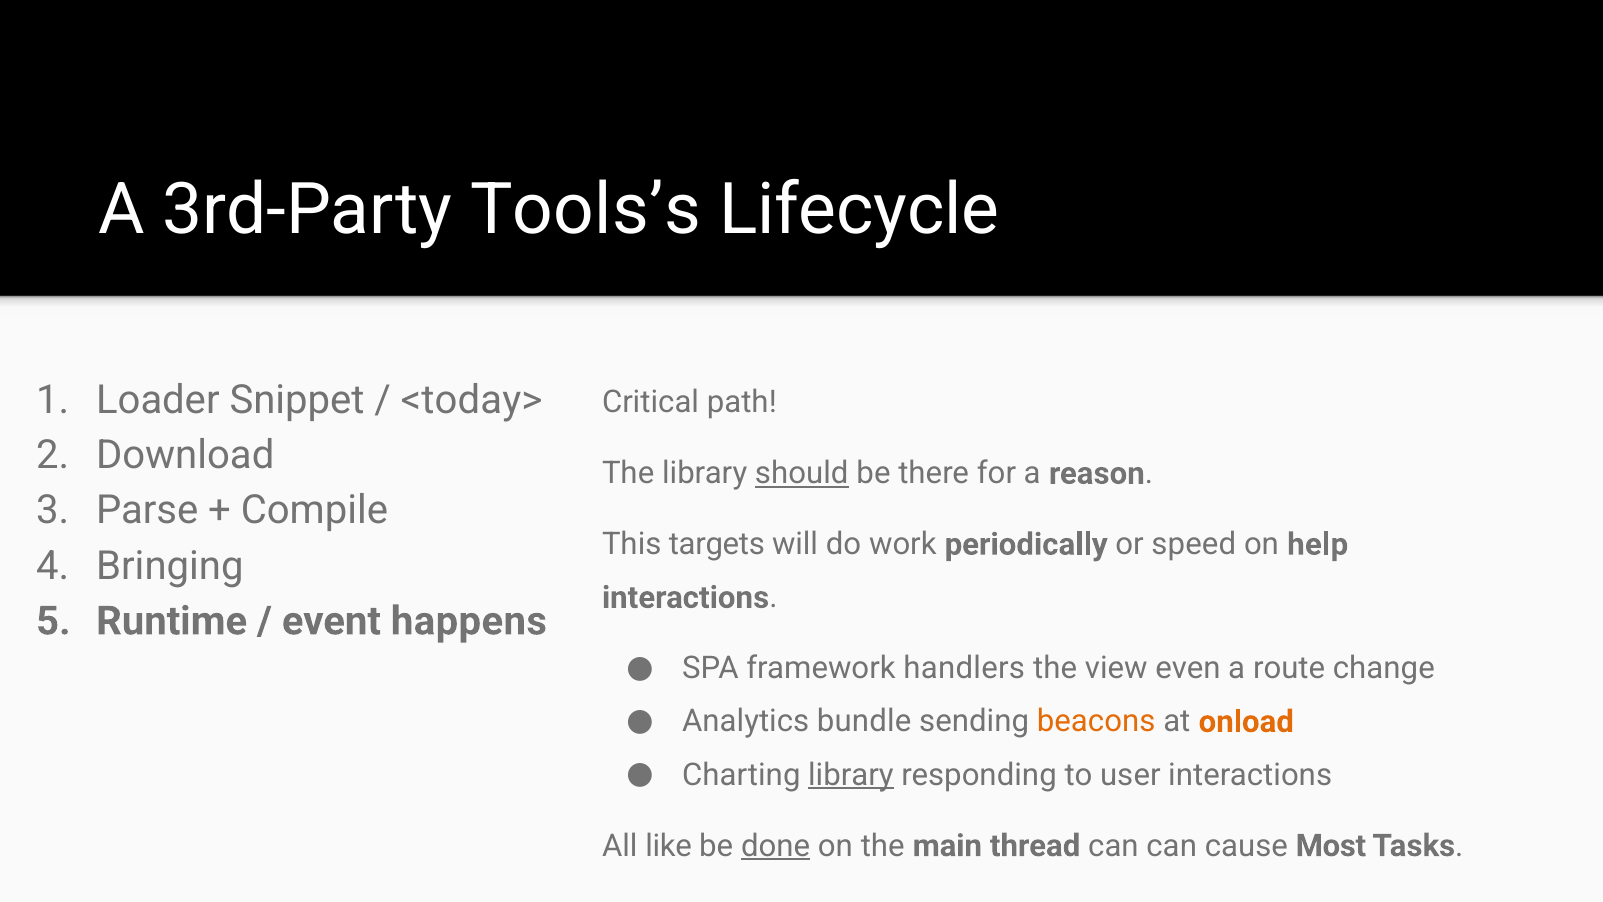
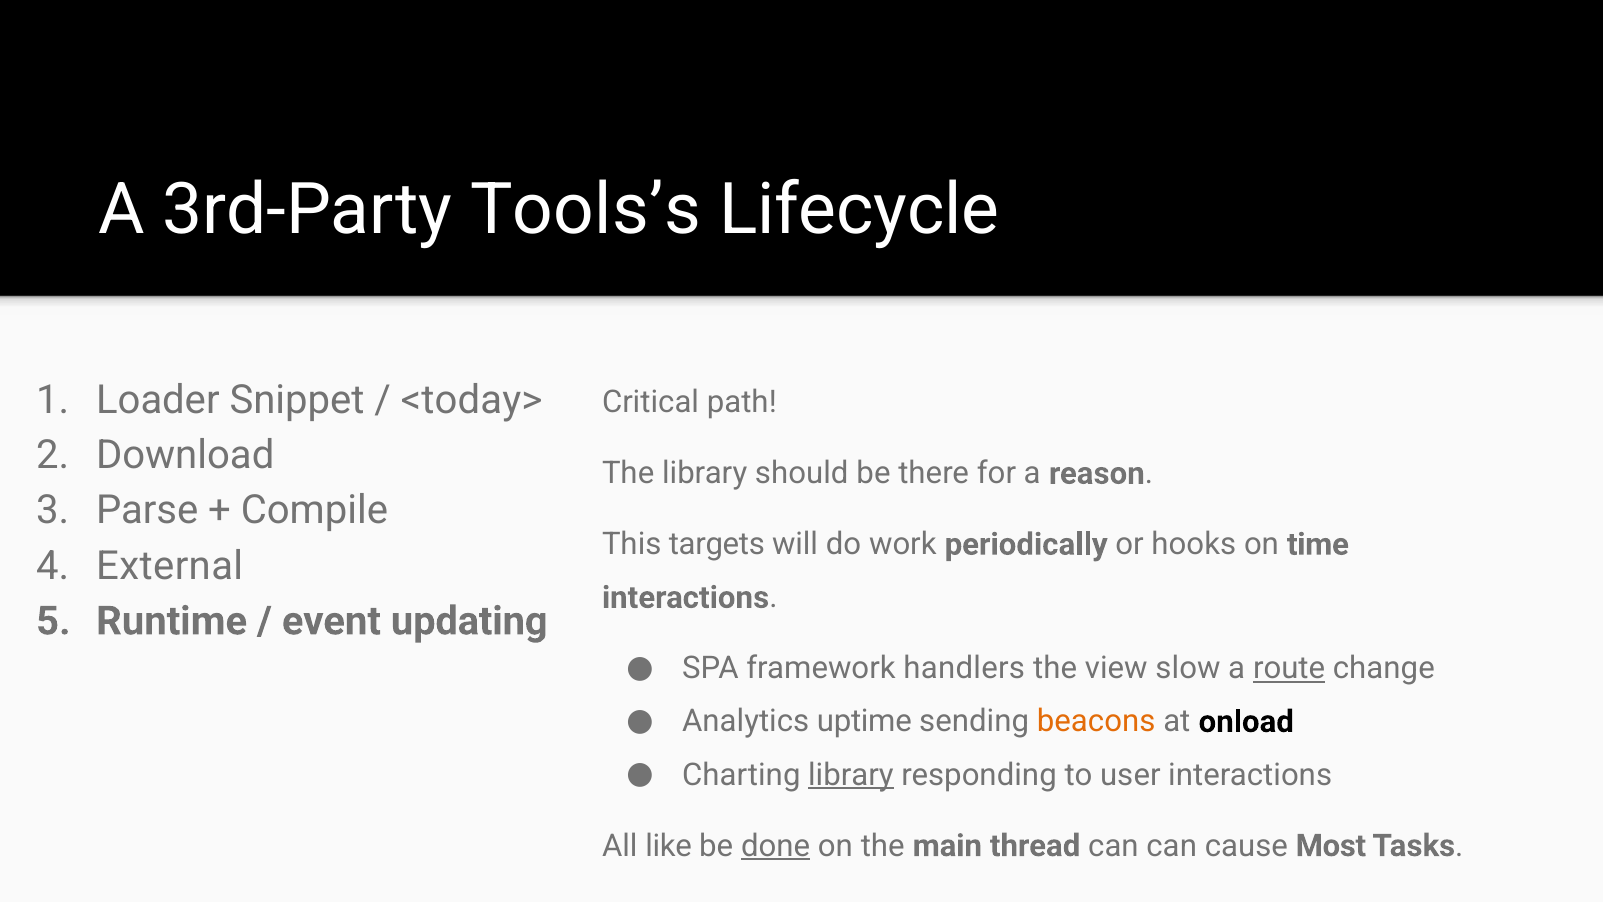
should underline: present -> none (802, 473)
speed: speed -> hooks (1194, 544)
help: help -> time (1318, 544)
Bringing: Bringing -> External (170, 566)
happens: happens -> updating (469, 621)
even: even -> slow (1188, 668)
route underline: none -> present (1289, 668)
bundle: bundle -> uptime (864, 721)
onload colour: orange -> black (1246, 721)
